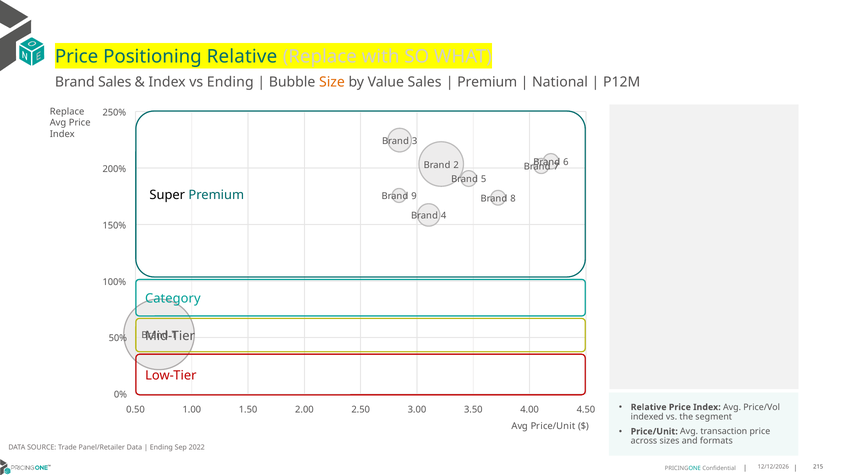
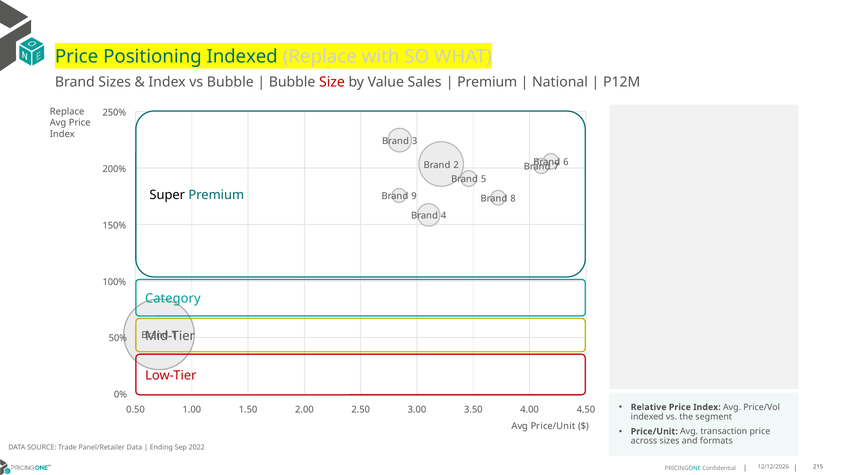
Positioning Relative: Relative -> Indexed (242, 57)
Brand Sales: Sales -> Sizes (115, 82)
vs Ending: Ending -> Bubble (230, 82)
Size colour: orange -> red (332, 82)
